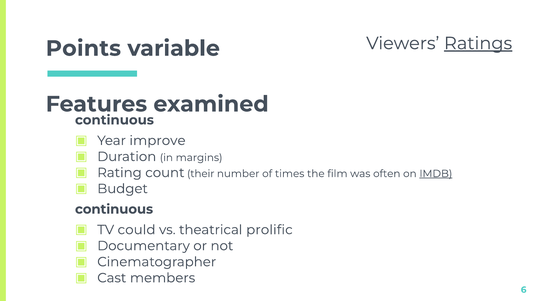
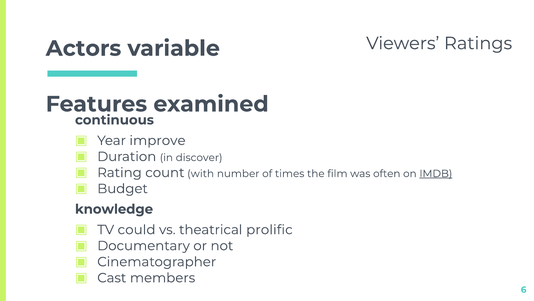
Ratings underline: present -> none (478, 43)
Points: Points -> Actors (83, 48)
margins: margins -> discover (199, 157)
their: their -> with (201, 173)
continuous: continuous -> knowledge (114, 209)
